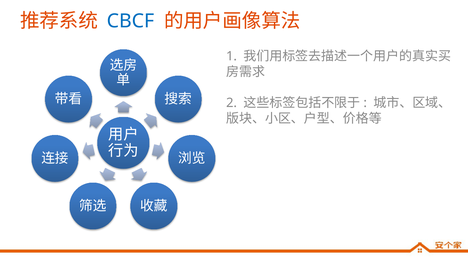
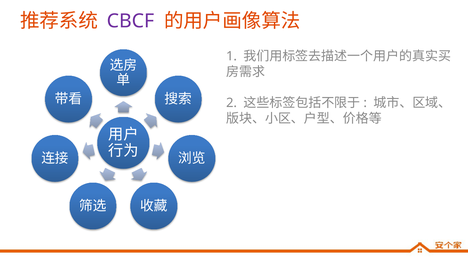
CBCF colour: blue -> purple (131, 21)
